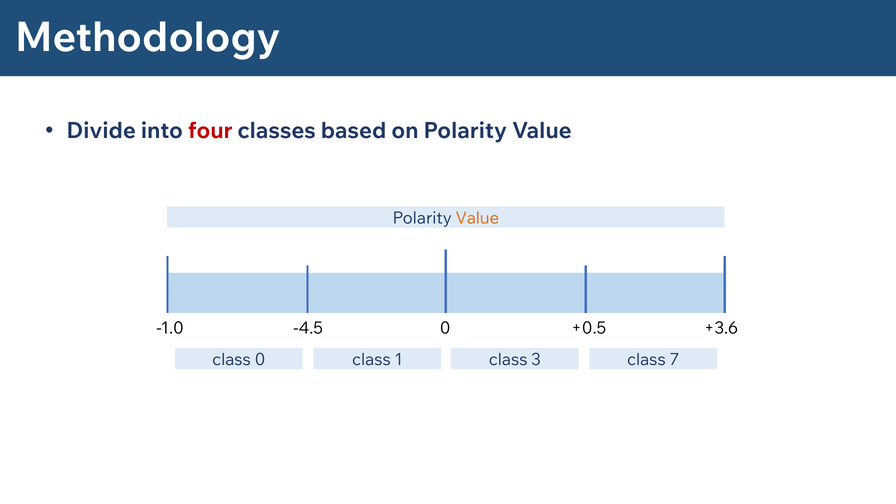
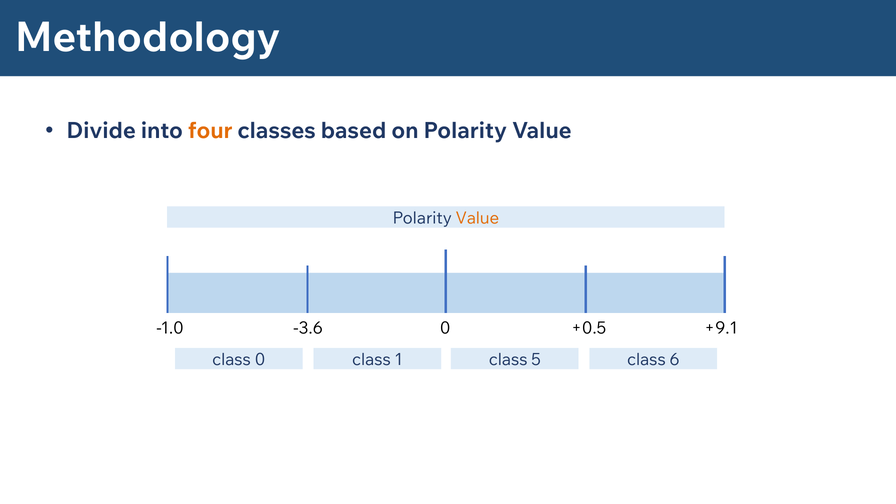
four colour: red -> orange (210, 131)
-4.5: -4.5 -> -3.6 (308, 328)
+3.6: +3.6 -> +9.1 (721, 328)
3: 3 -> 5 (536, 360)
7: 7 -> 6 (675, 360)
